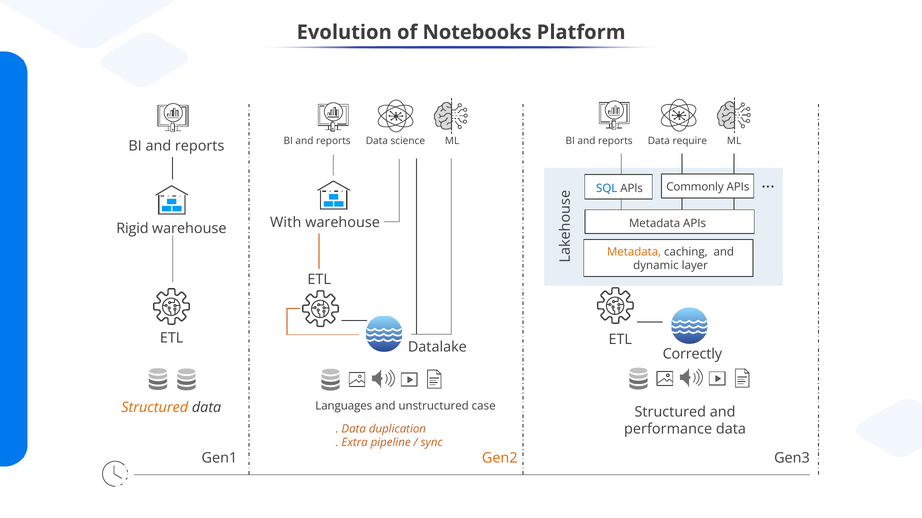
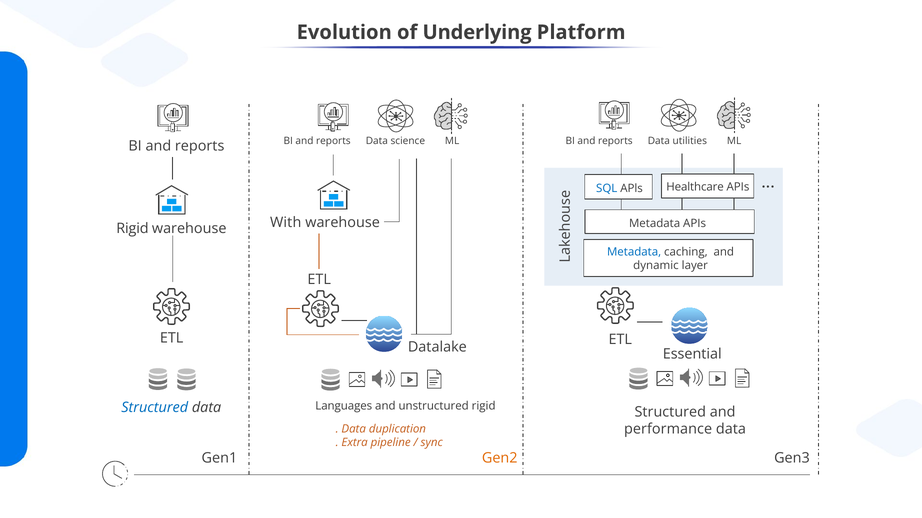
Notebooks: Notebooks -> Underlying (477, 32)
require: require -> utilities (690, 141)
Commonly: Commonly -> Healthcare (695, 187)
Metadata colour: orange -> blue (634, 252)
Correctly: Correctly -> Essential (692, 355)
unstructured case: case -> rigid (484, 406)
Structured colour: orange -> blue (155, 408)
